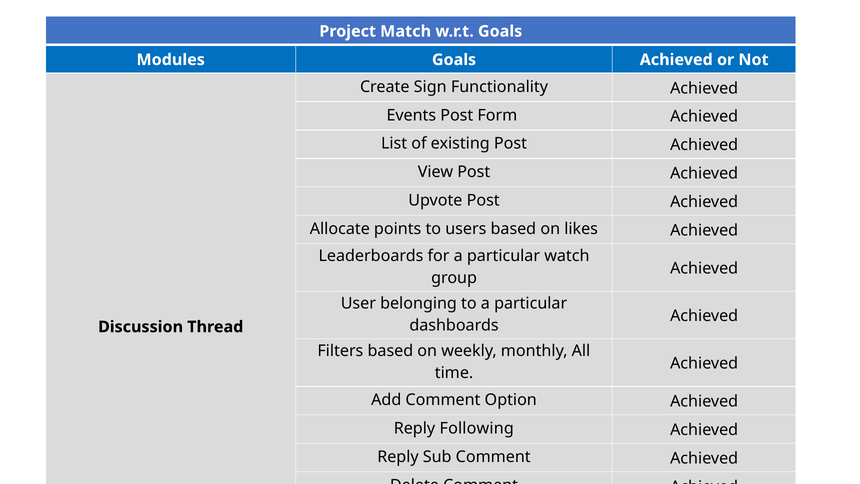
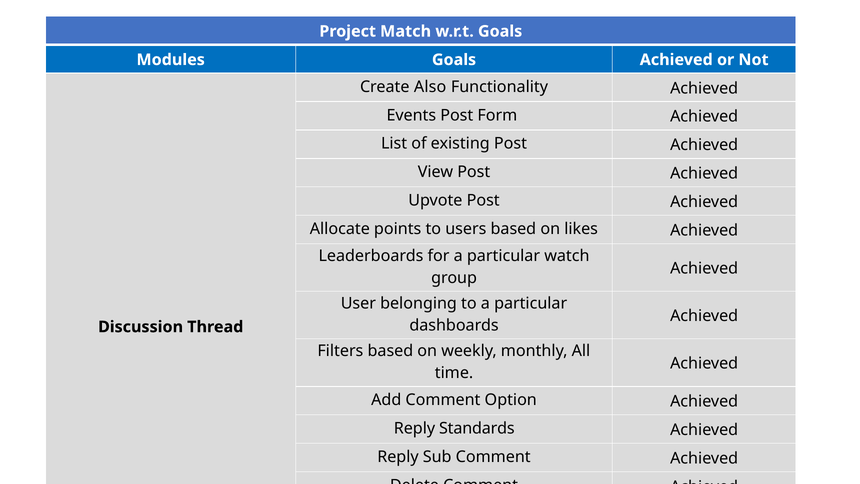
Sign: Sign -> Also (430, 87)
Following: Following -> Standards (477, 428)
